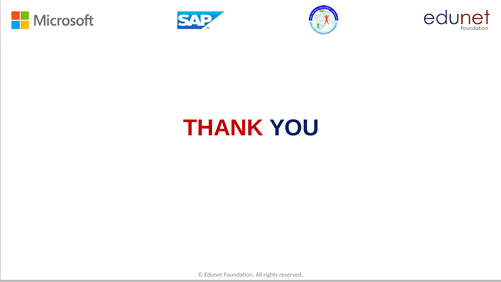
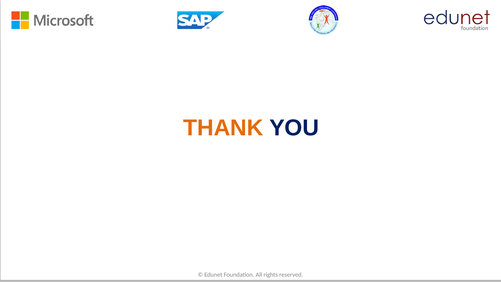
THANK colour: red -> orange (223, 128)
